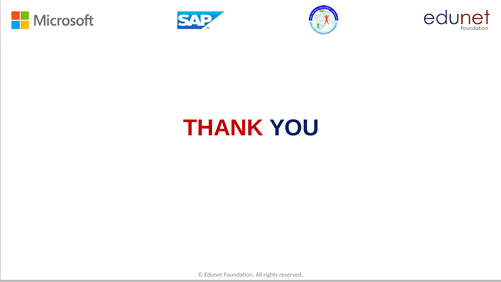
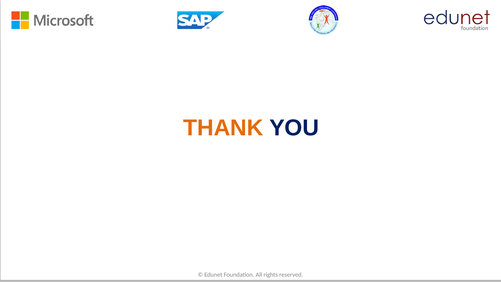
THANK colour: red -> orange (223, 128)
